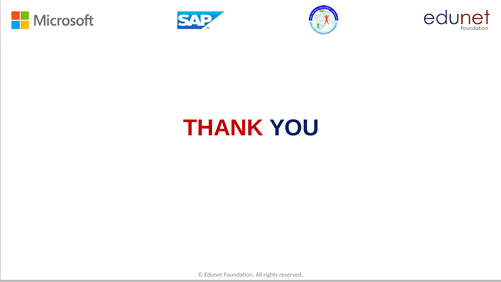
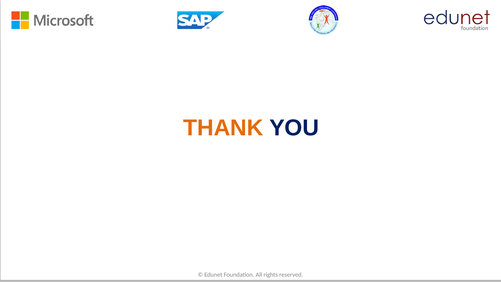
THANK colour: red -> orange (223, 128)
